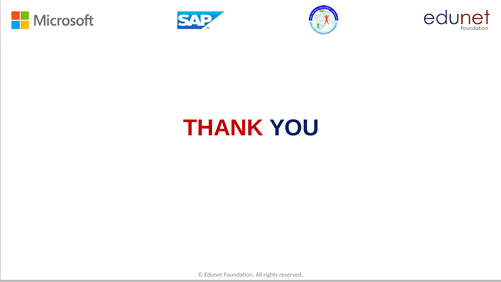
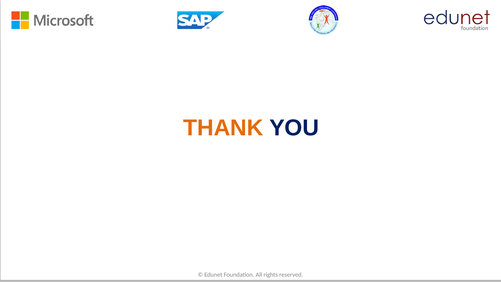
THANK colour: red -> orange (223, 128)
